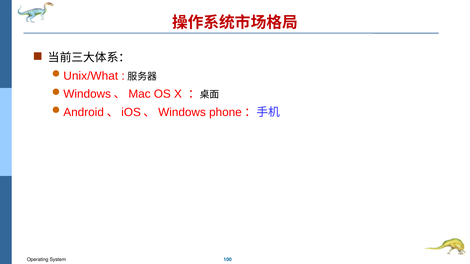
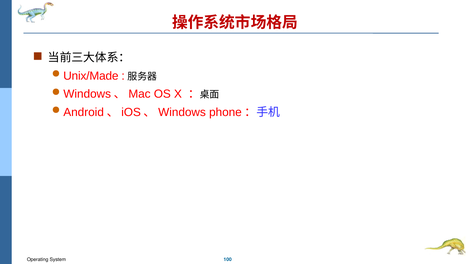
Unix/What: Unix/What -> Unix/Made (91, 76)
